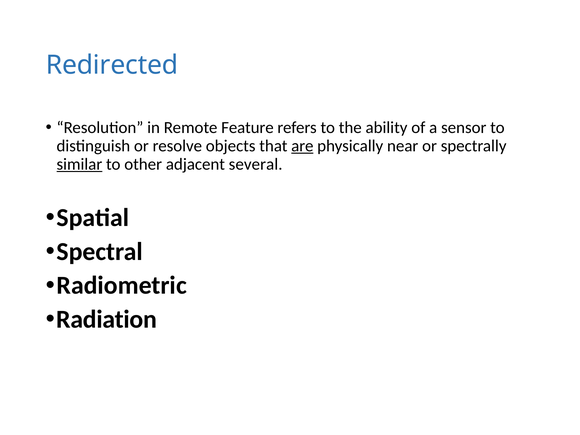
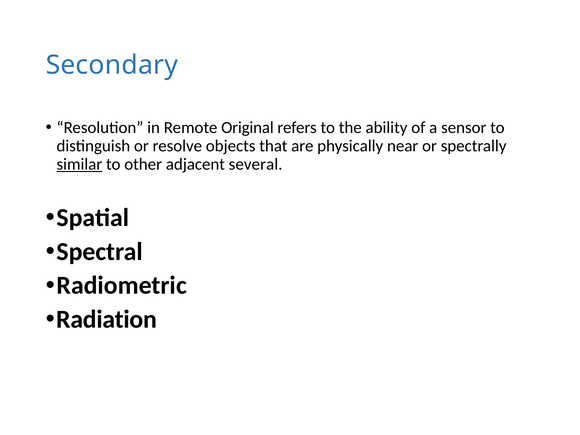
Redirected: Redirected -> Secondary (112, 65)
Feature: Feature -> Original (247, 128)
are underline: present -> none (302, 146)
